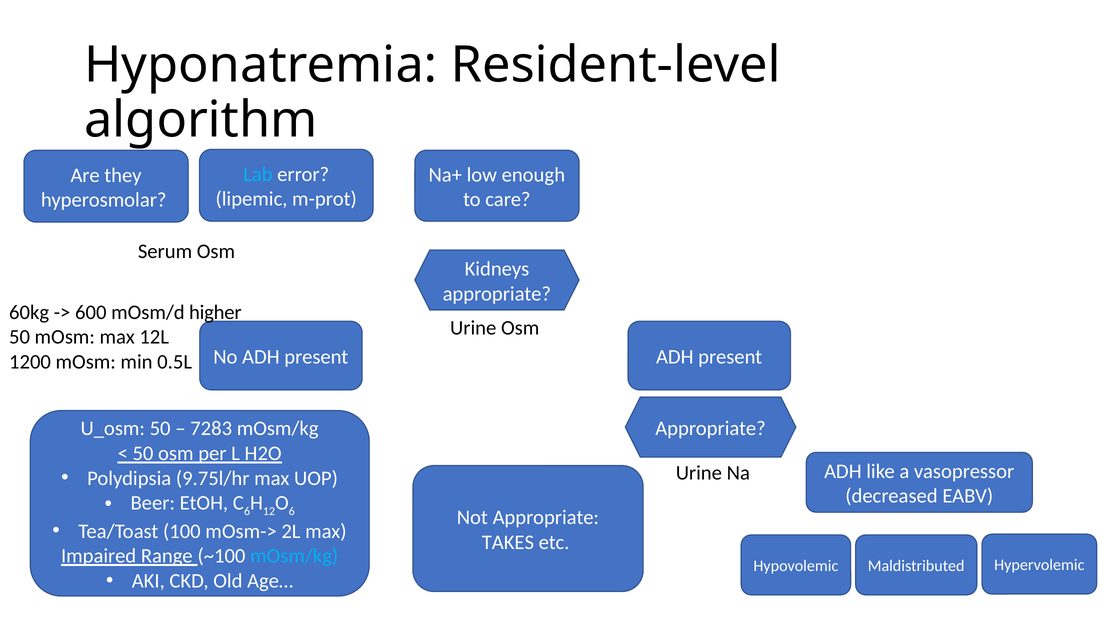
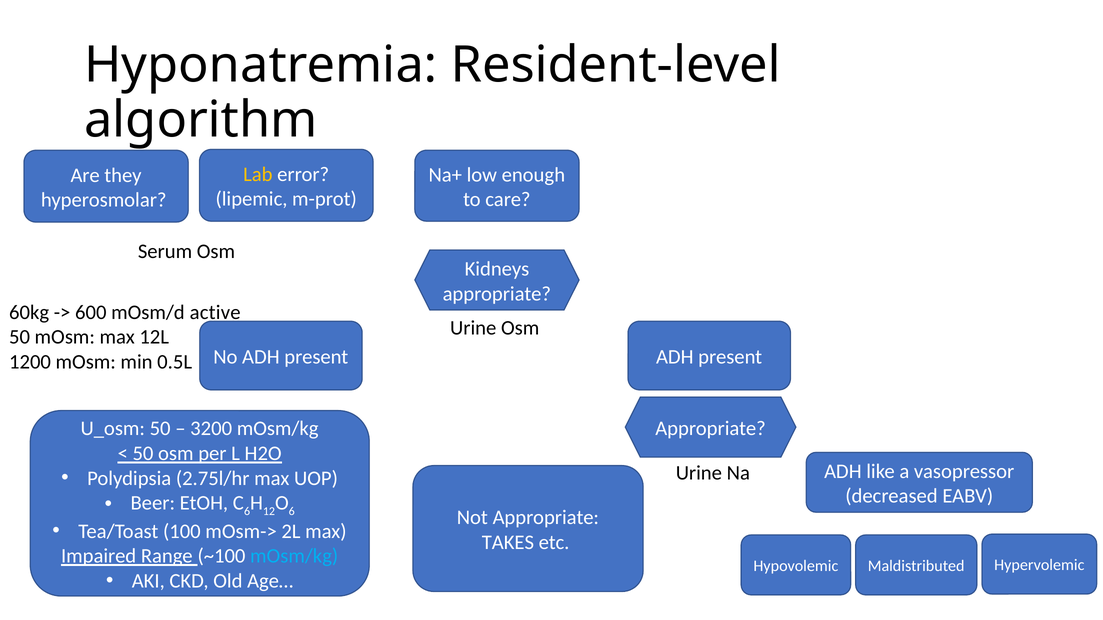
Lab colour: light blue -> yellow (258, 174)
higher: higher -> active (215, 313)
7283: 7283 -> 3200 (211, 429)
9.75l/hr: 9.75l/hr -> 2.75l/hr (213, 479)
